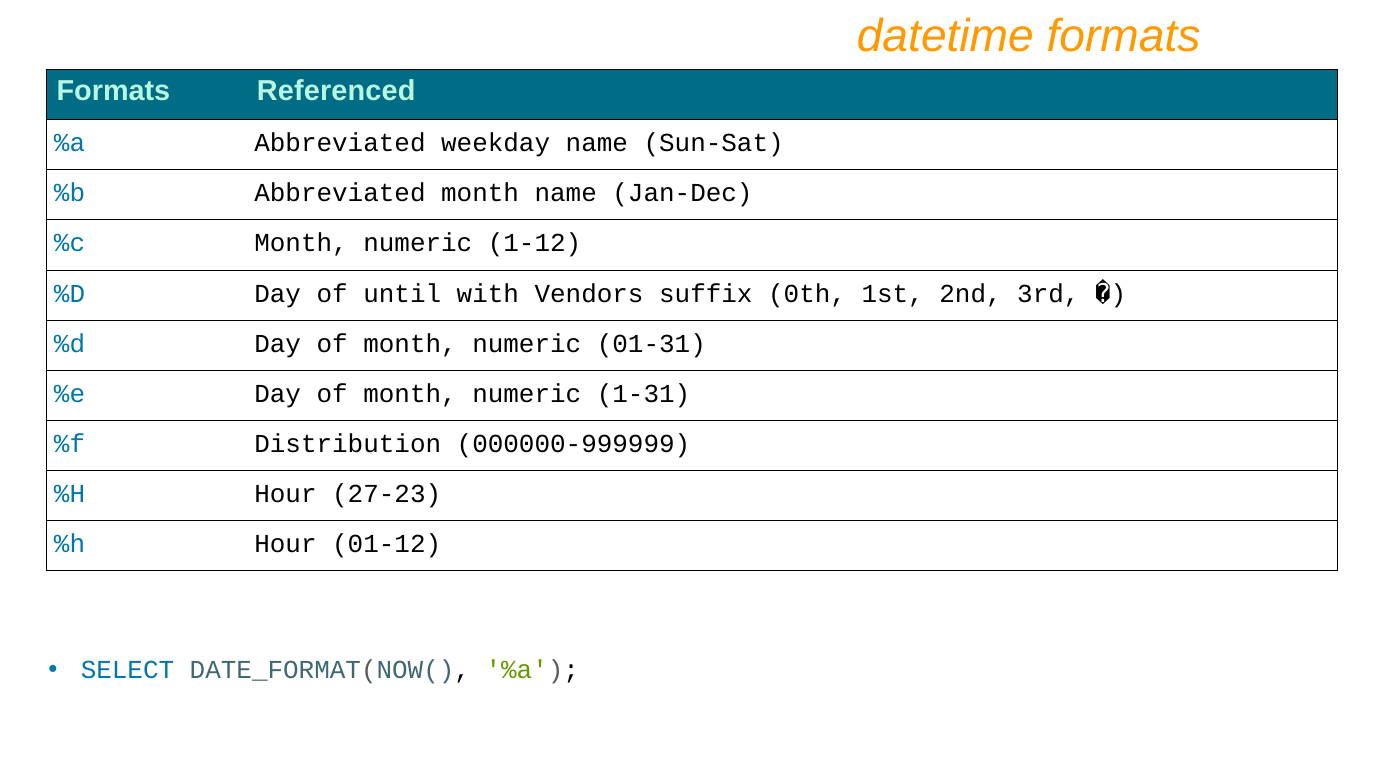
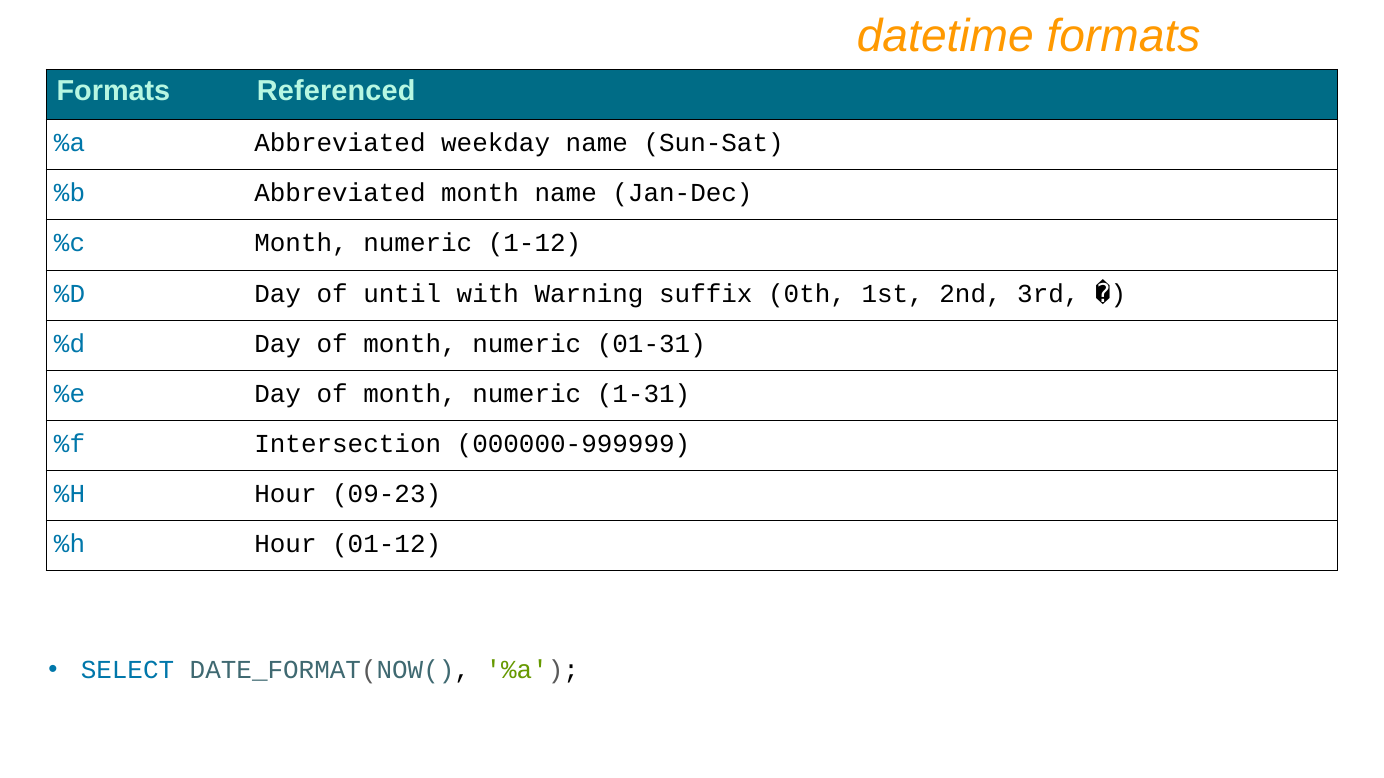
Vendors: Vendors -> Warning (589, 294)
Distribution: Distribution -> Intersection (348, 444)
27-23: 27-23 -> 09-23 (387, 494)
